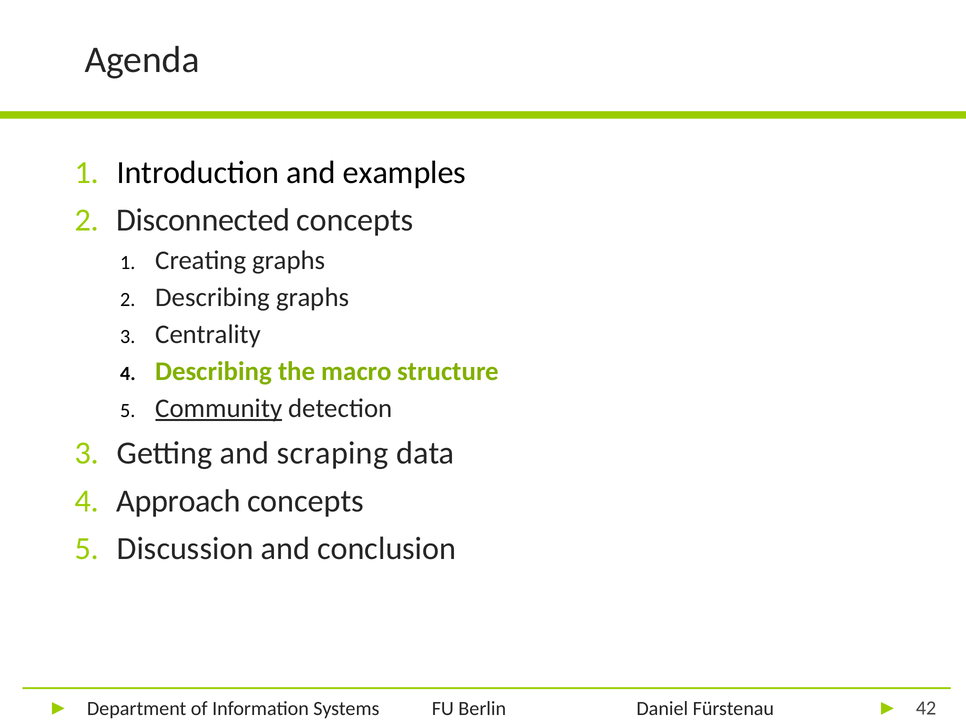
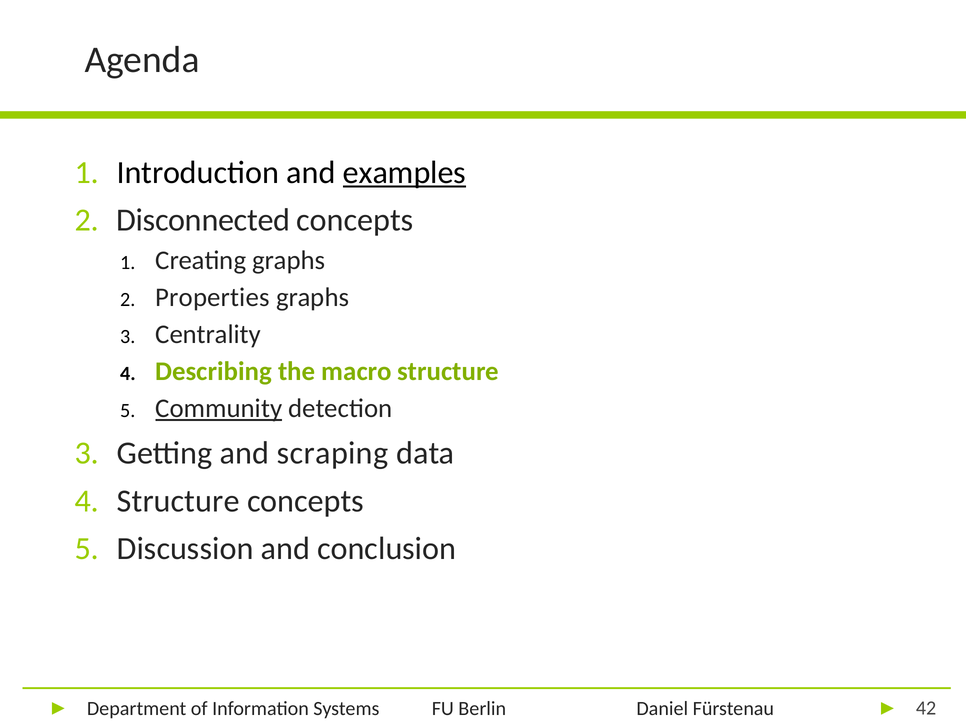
examples underline: none -> present (404, 172)
Describing: Describing -> Properties (213, 297)
Approach: Approach -> Structure (178, 501)
